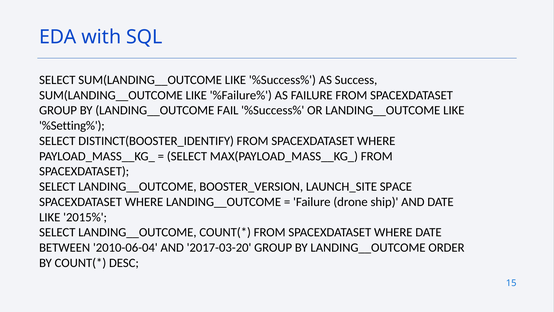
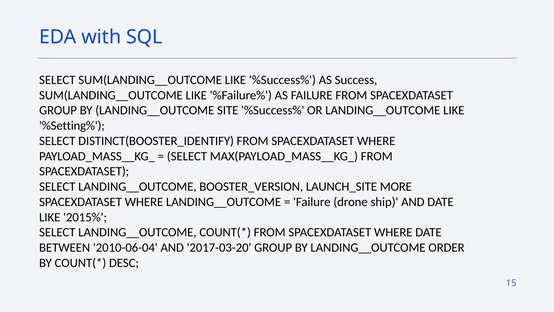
FAIL: FAIL -> SITE (228, 110)
SPACE: SPACE -> MORE (396, 186)
